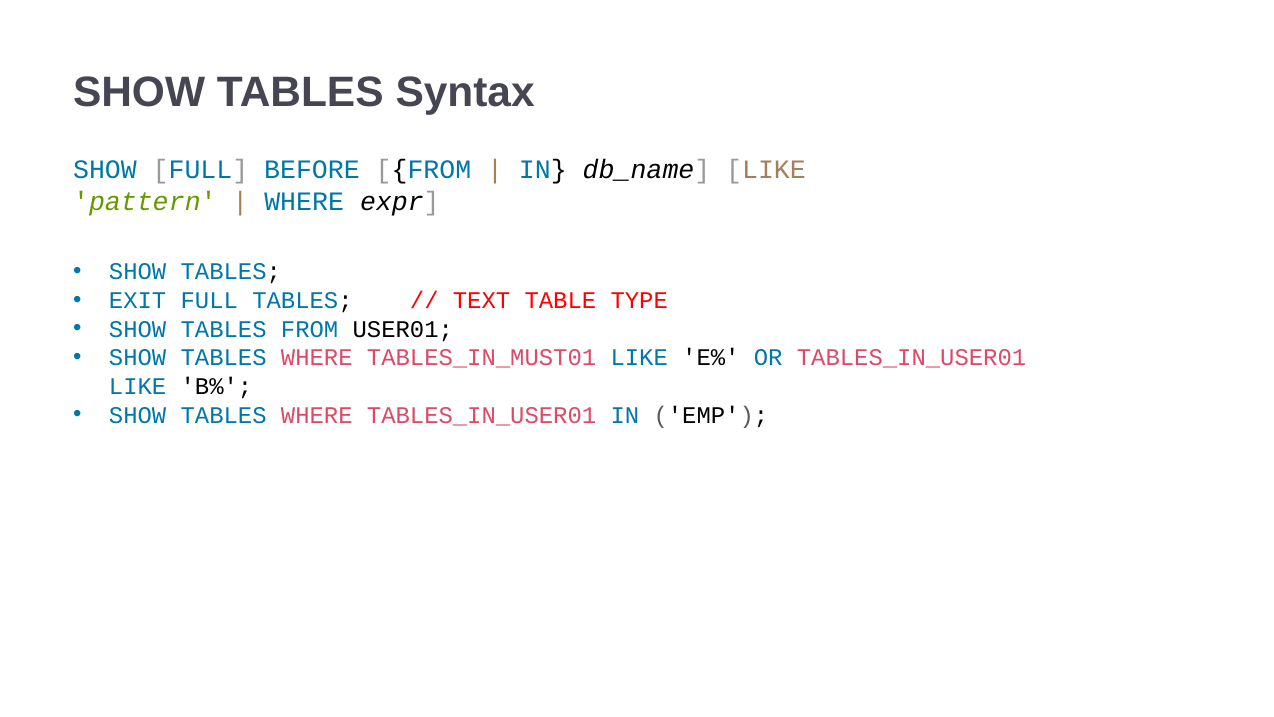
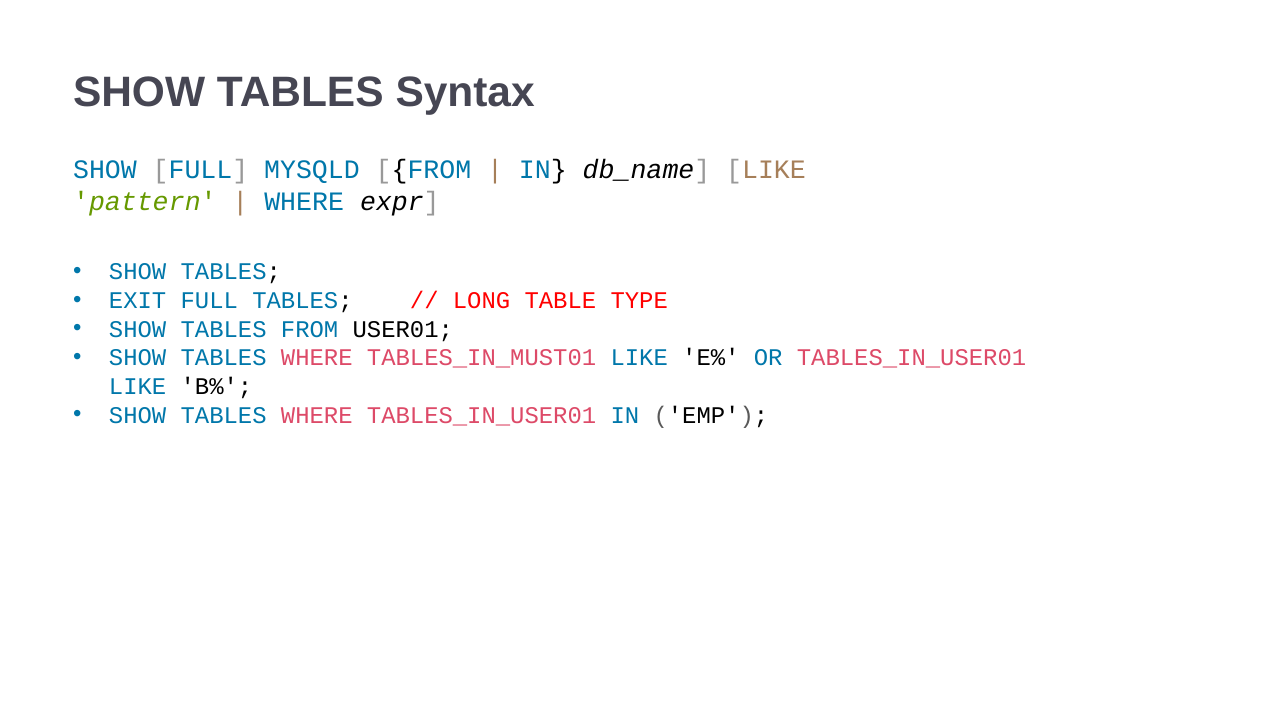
BEFORE: BEFORE -> MYSQLD (312, 170)
TEXT: TEXT -> LONG (482, 300)
